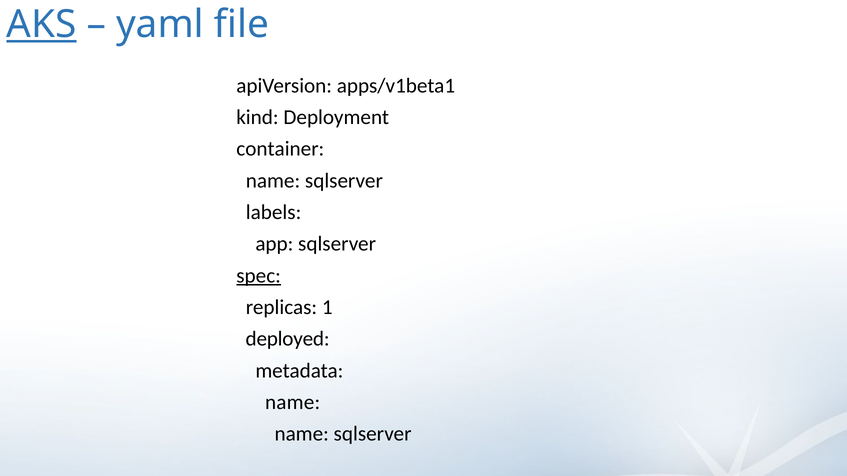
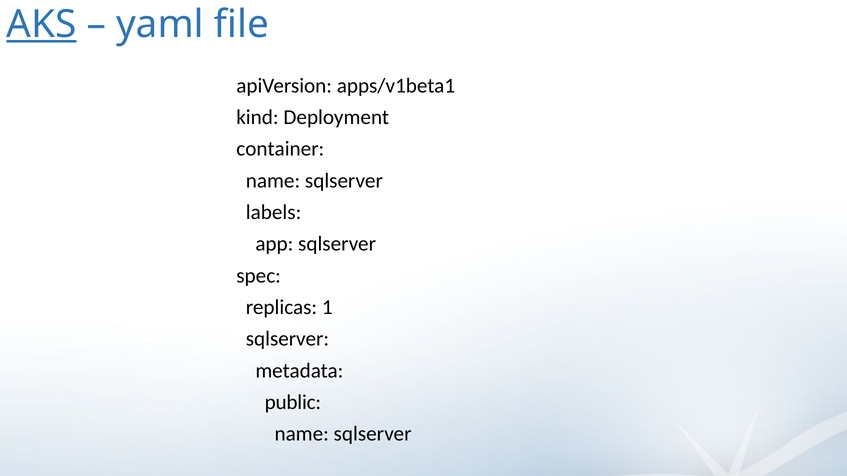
spec underline: present -> none (259, 276)
deployed: deployed -> sqlserver (287, 339)
name: name -> public (293, 403)
